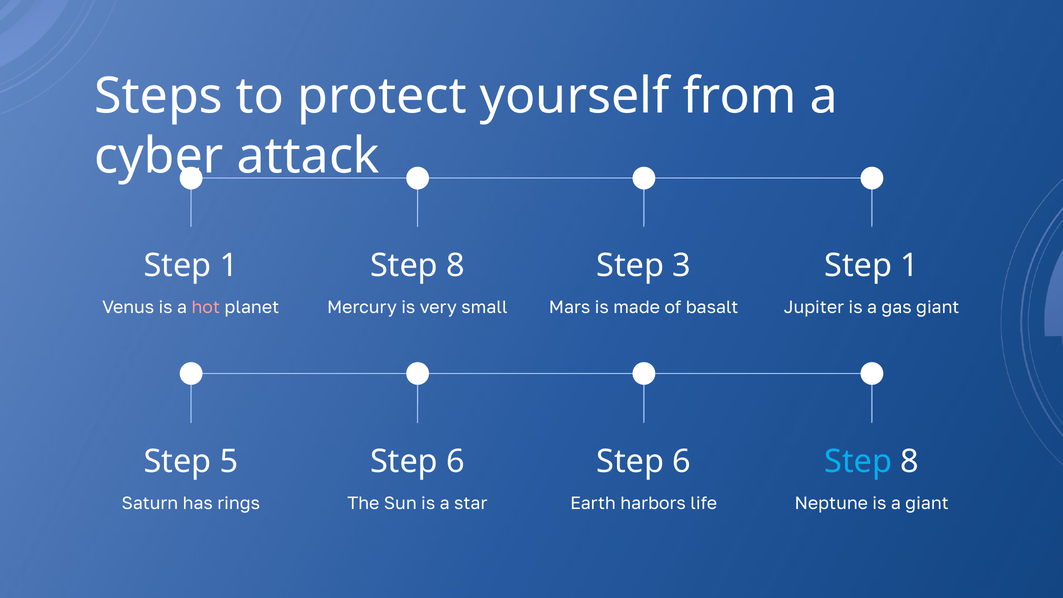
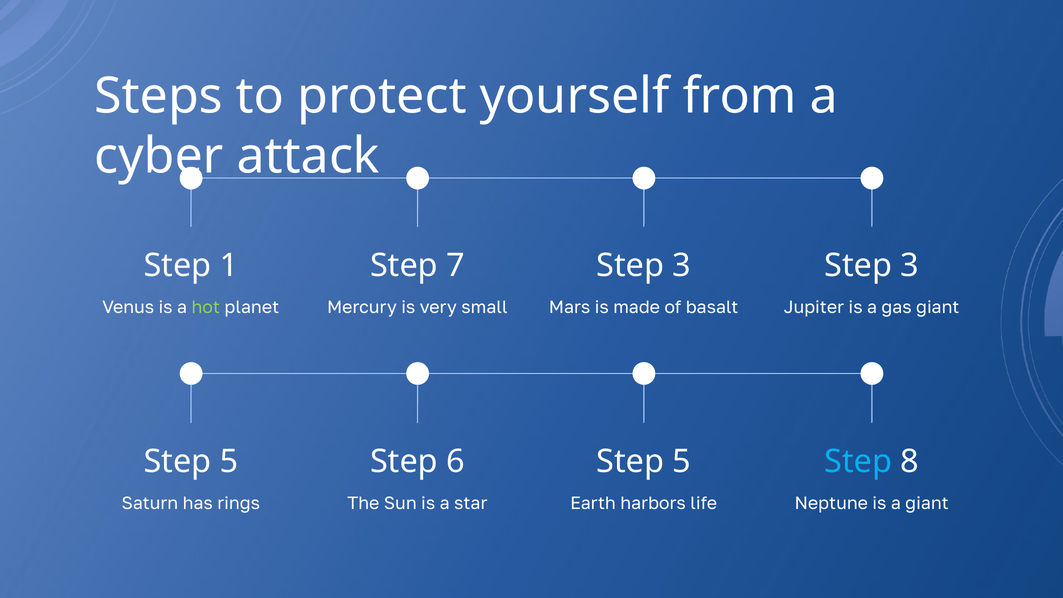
8: 8 -> 7 (455, 265)
1: 1 -> 3 (910, 265)
hot colour: pink -> light green (206, 307)
6: 6 -> 5 (682, 462)
